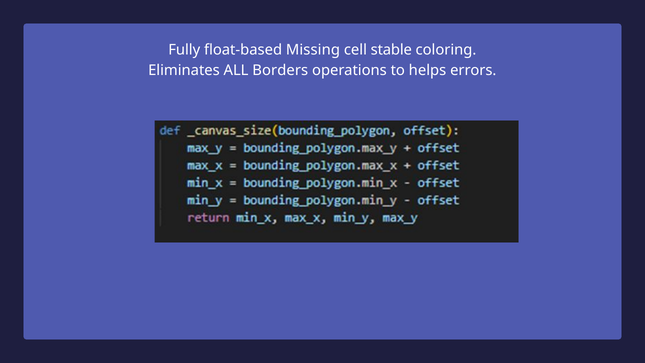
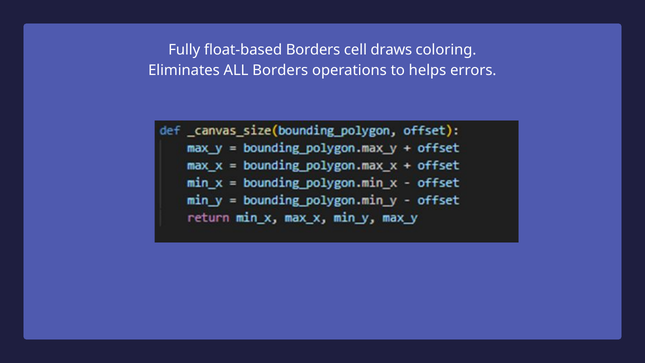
float-based Missing: Missing -> Borders (313, 50)
stable: stable -> draws (391, 50)
